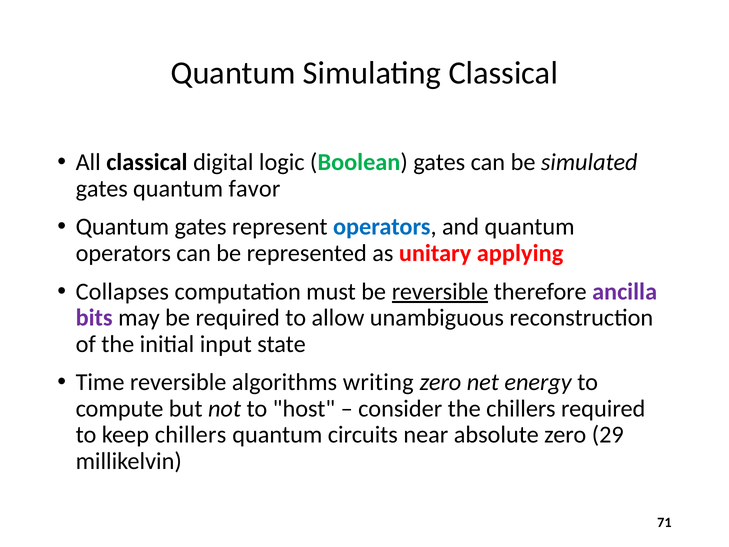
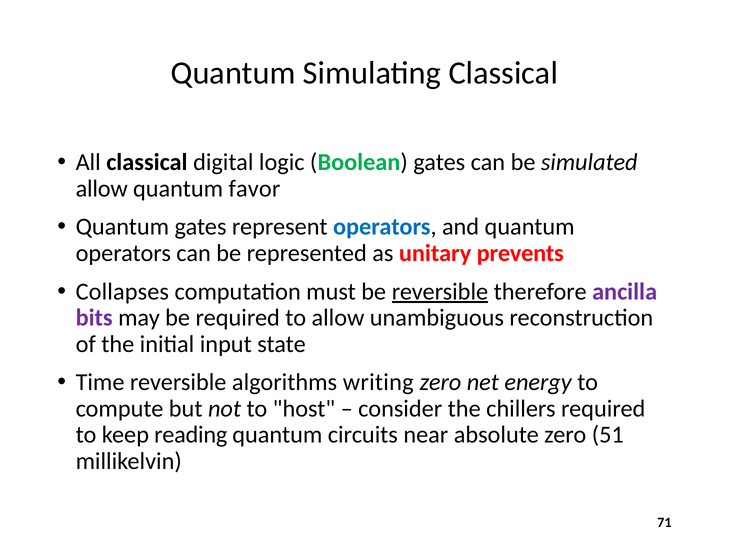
gates: gates -> allow (102, 188)
applying: applying -> prevents (520, 253)
keep chillers: chillers -> reading (191, 435)
29: 29 -> 51 (608, 435)
